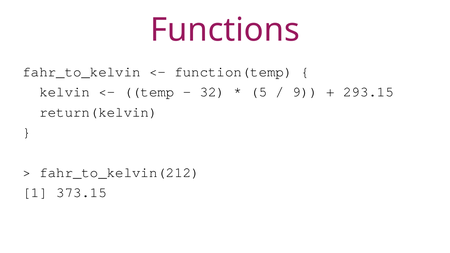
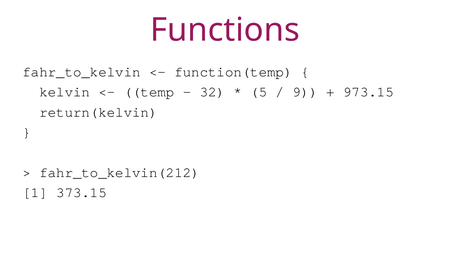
293.15: 293.15 -> 973.15 (368, 92)
